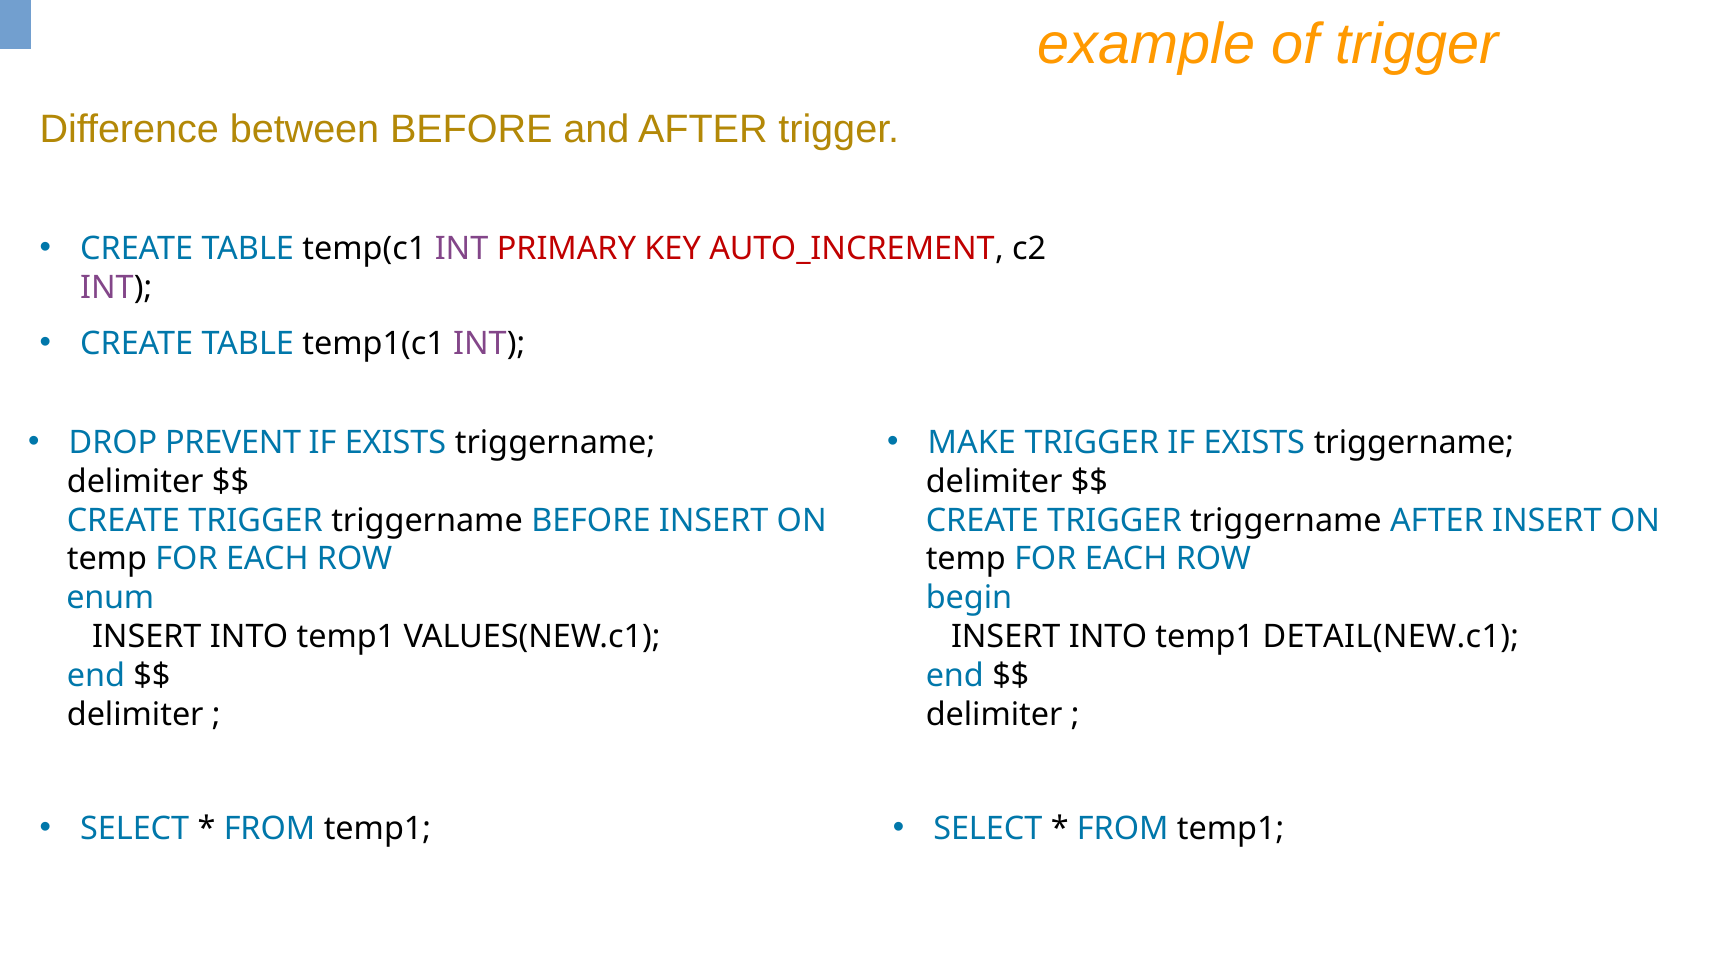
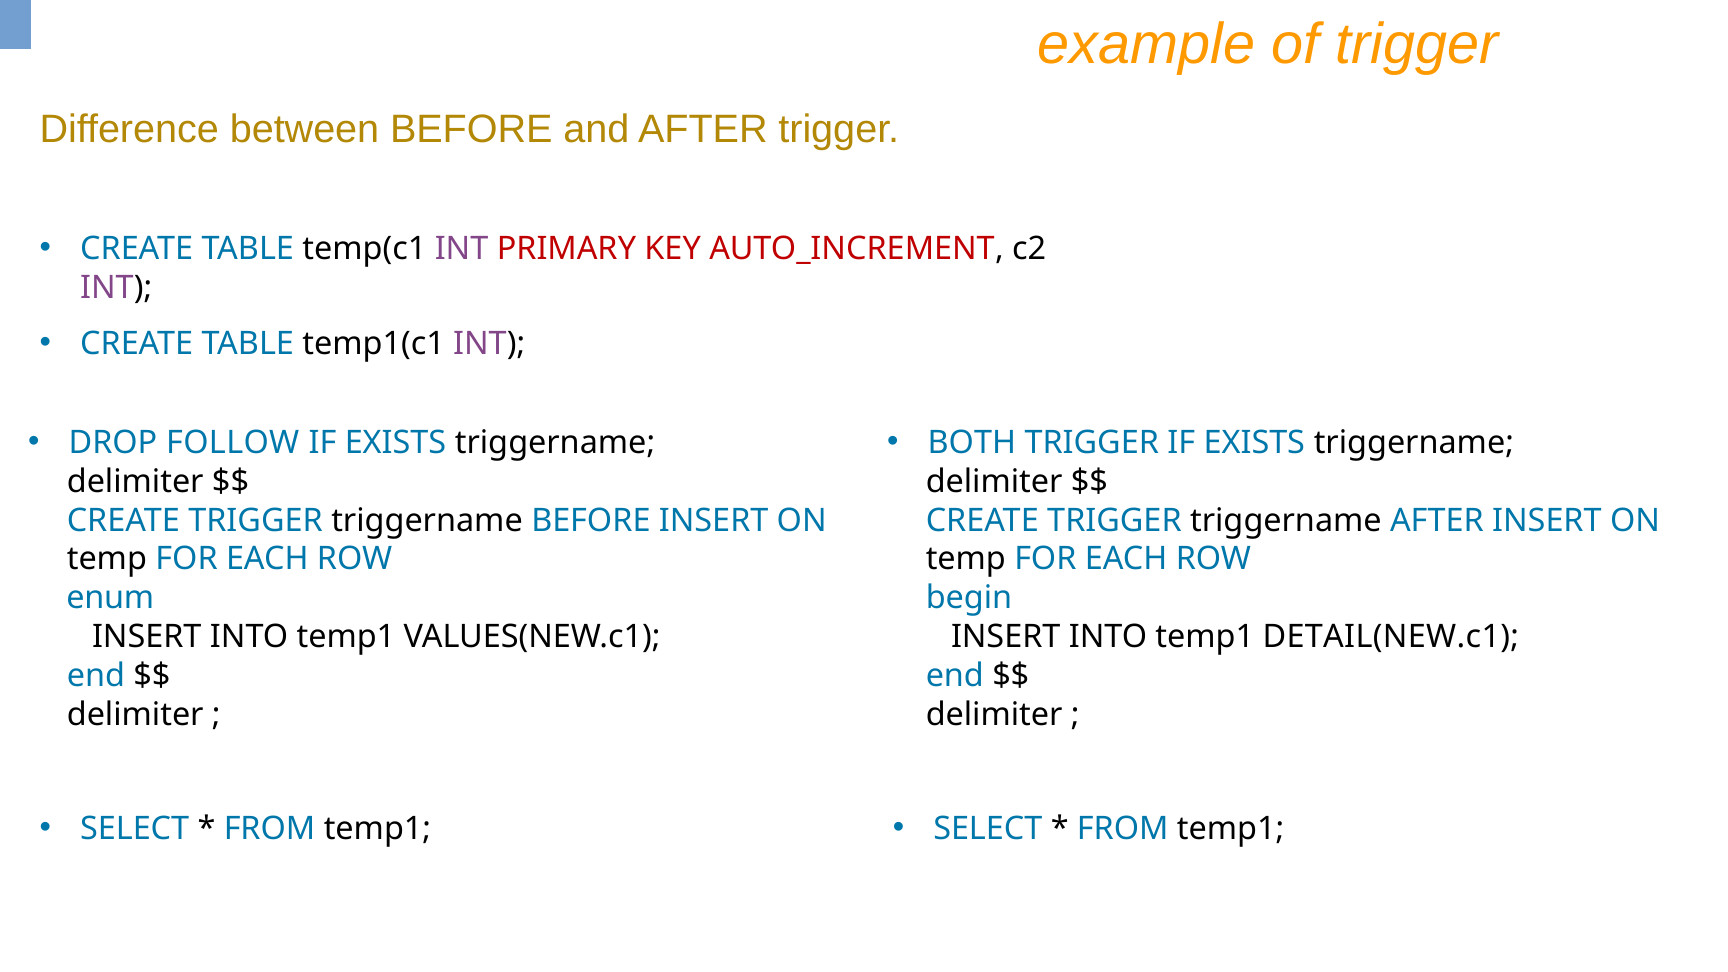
PREVENT: PREVENT -> FOLLOW (233, 443)
MAKE: MAKE -> BOTH (972, 443)
